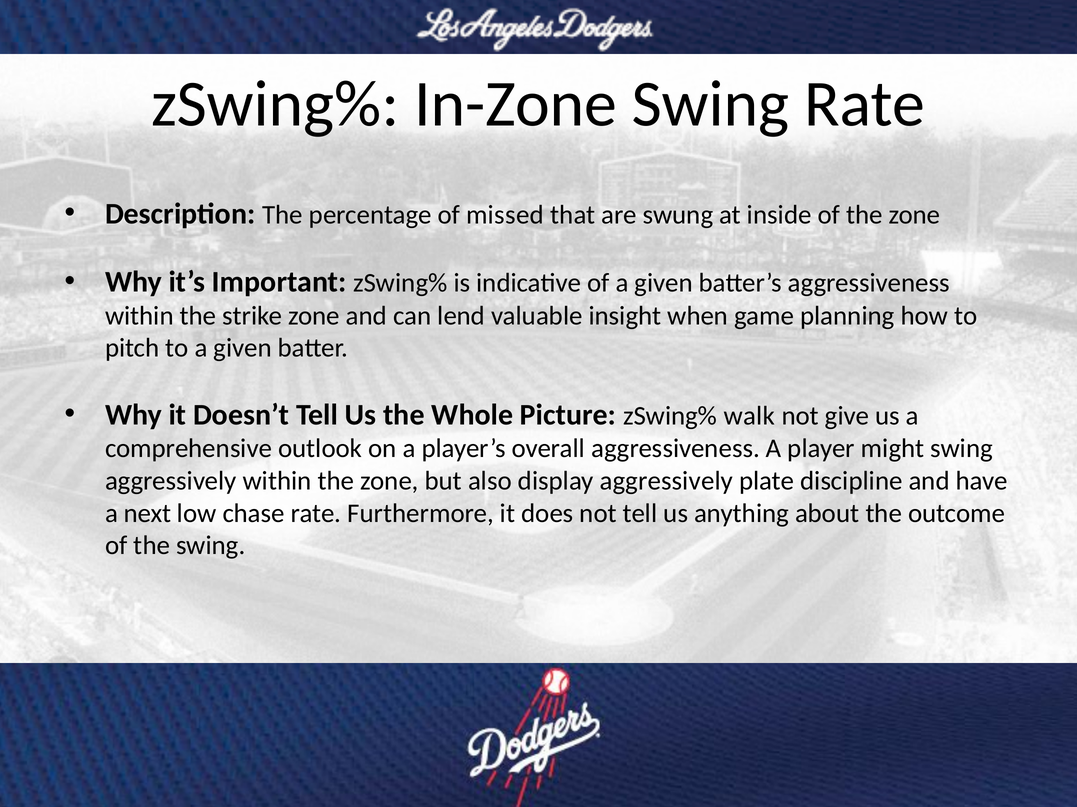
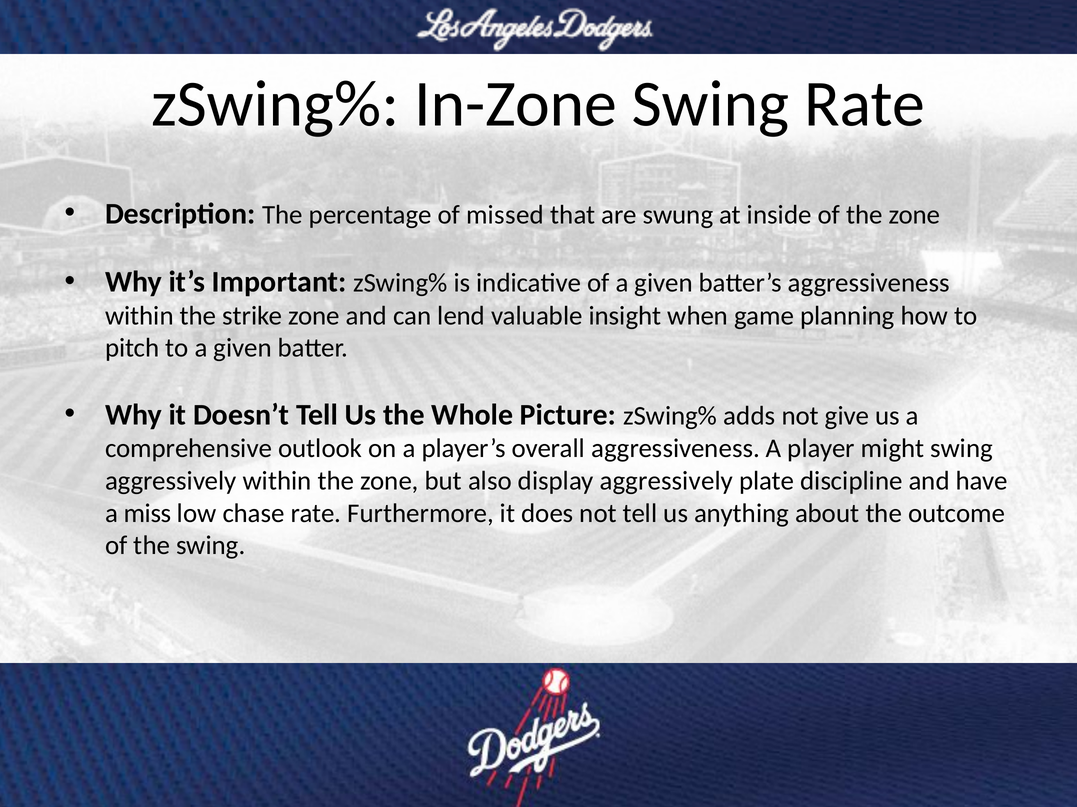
walk: walk -> adds (749, 416)
next: next -> miss (147, 514)
